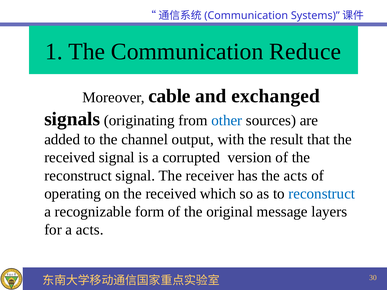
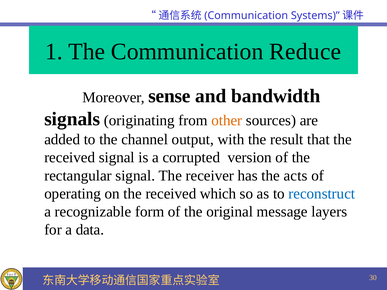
cable: cable -> sense (169, 96)
exchanged: exchanged -> bandwidth (276, 96)
other colour: blue -> orange (227, 121)
reconstruct: reconstruct -> rectangular (78, 176)
a acts: acts -> data (90, 230)
